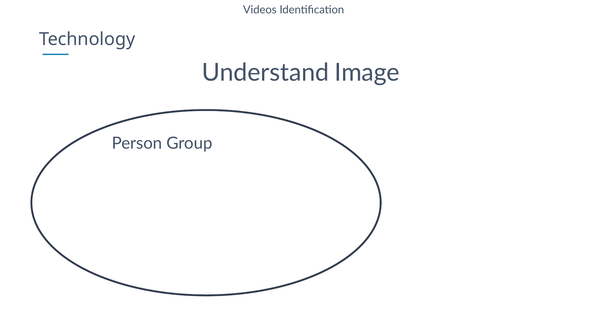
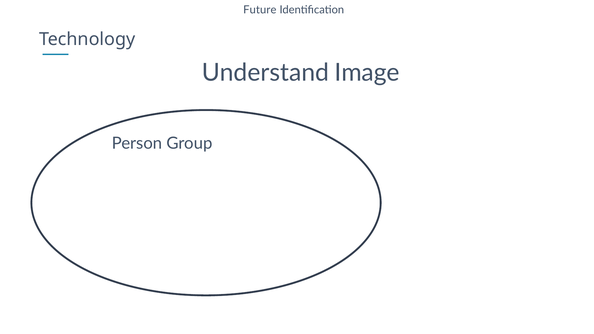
Videos: Videos -> Future (260, 10)
